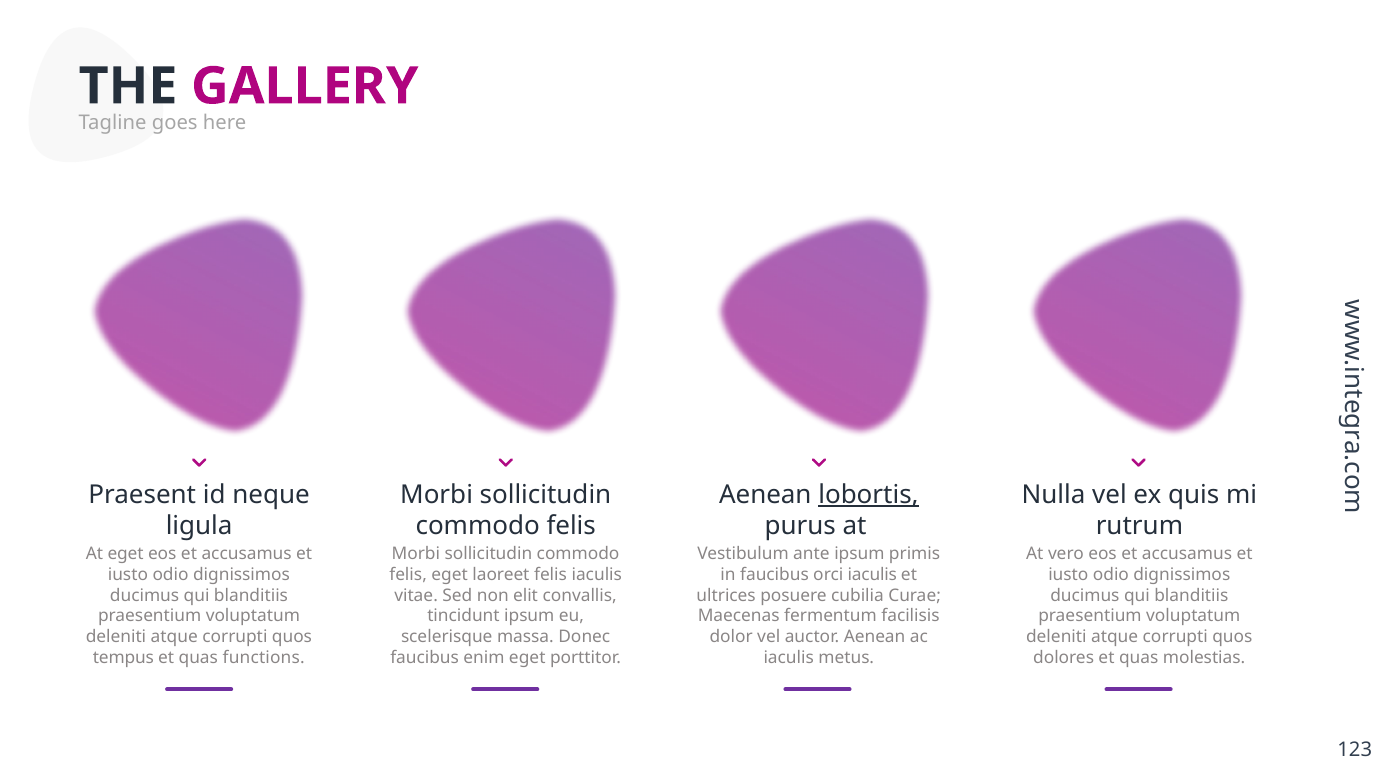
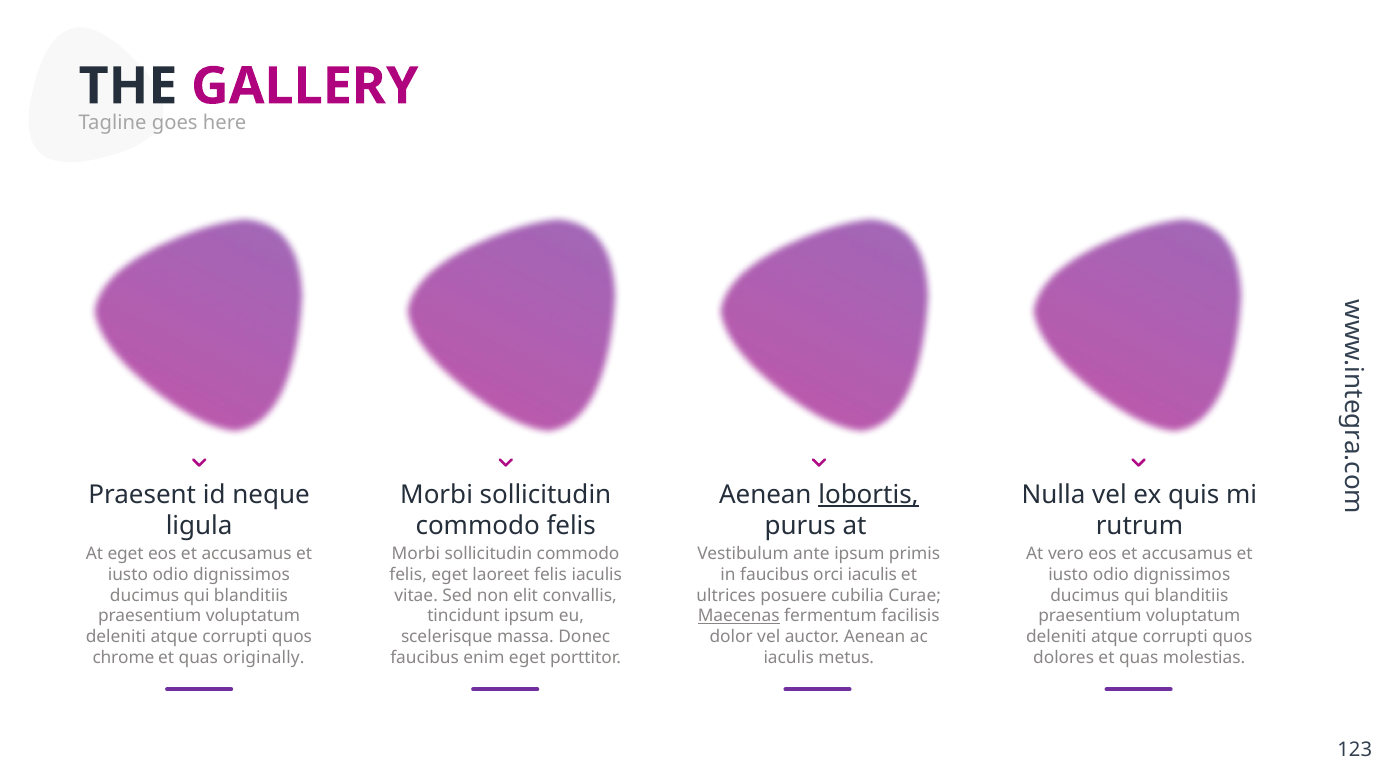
Maecenas underline: none -> present (739, 616)
tempus: tempus -> chrome (123, 658)
functions: functions -> originally (264, 658)
